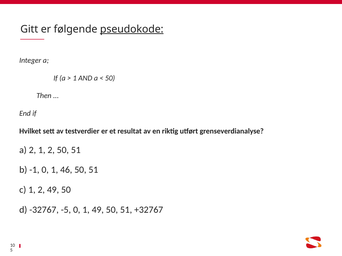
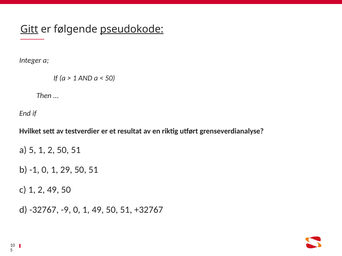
Gitt underline: none -> present (29, 29)
a 2: 2 -> 5 (32, 150)
46: 46 -> 29 (66, 170)
-5: -5 -> -9 (66, 210)
